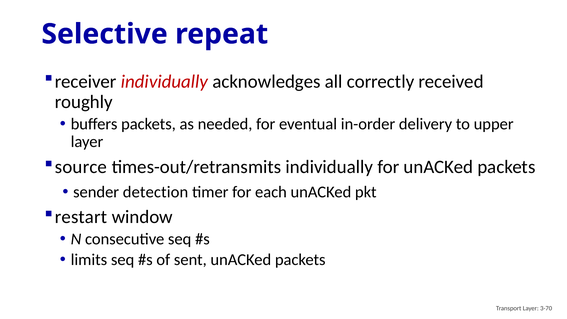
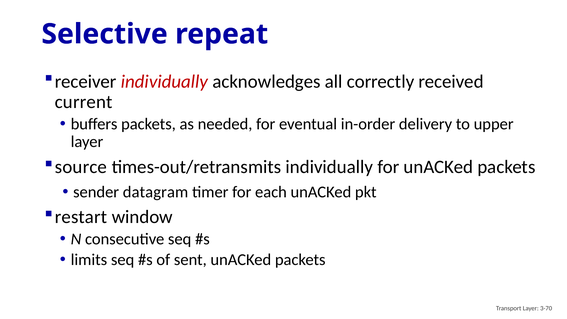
roughly: roughly -> current (84, 102)
detection: detection -> datagram (156, 192)
